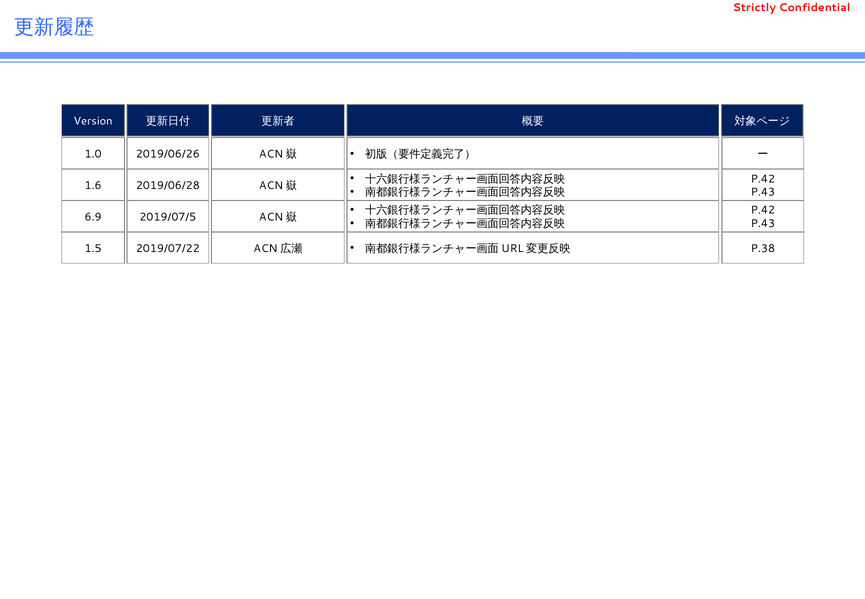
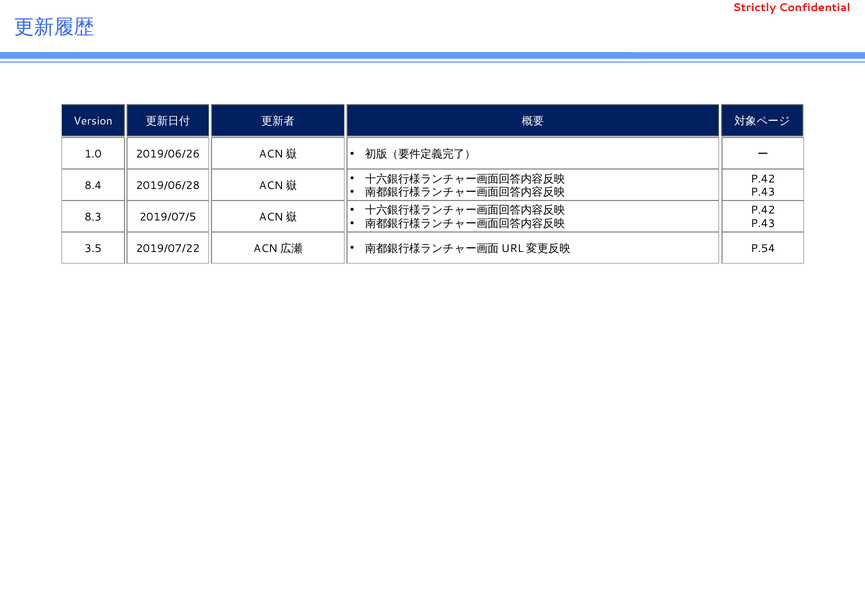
1.6: 1.6 -> 8.4 (93, 185)
6.9: 6.9 -> 8.3 (93, 217)
1.5: 1.5 -> 3.5 (93, 248)
P.38: P.38 -> P.54 (763, 248)
